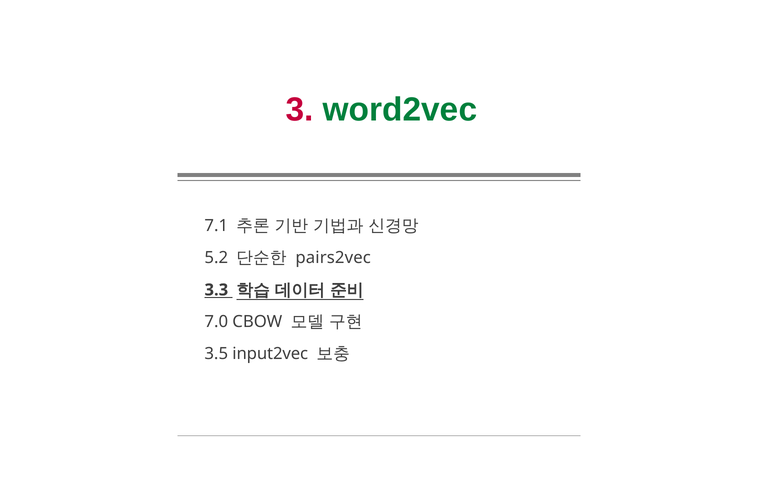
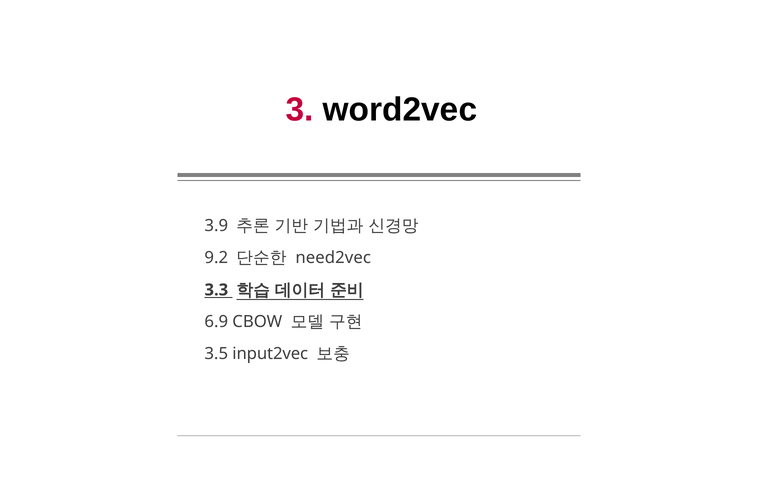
word2vec colour: green -> black (400, 110)
7.1: 7.1 -> 3.9 (216, 226)
5.2: 5.2 -> 9.2 (216, 258)
pairs2vec: pairs2vec -> need2vec (333, 258)
7.0: 7.0 -> 6.9 (216, 322)
